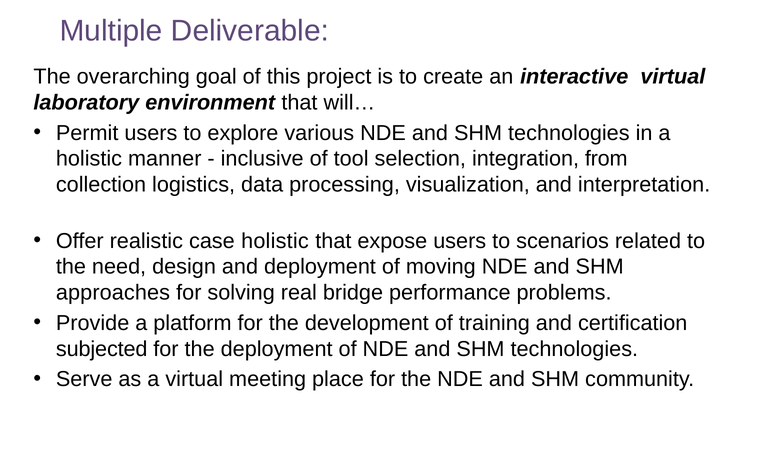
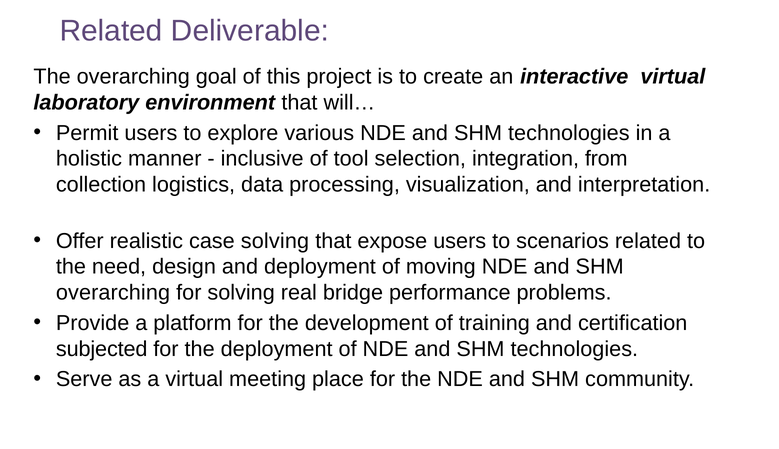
Multiple: Multiple -> Related (111, 31)
case holistic: holistic -> solving (275, 241)
approaches: approaches -> overarching (113, 293)
